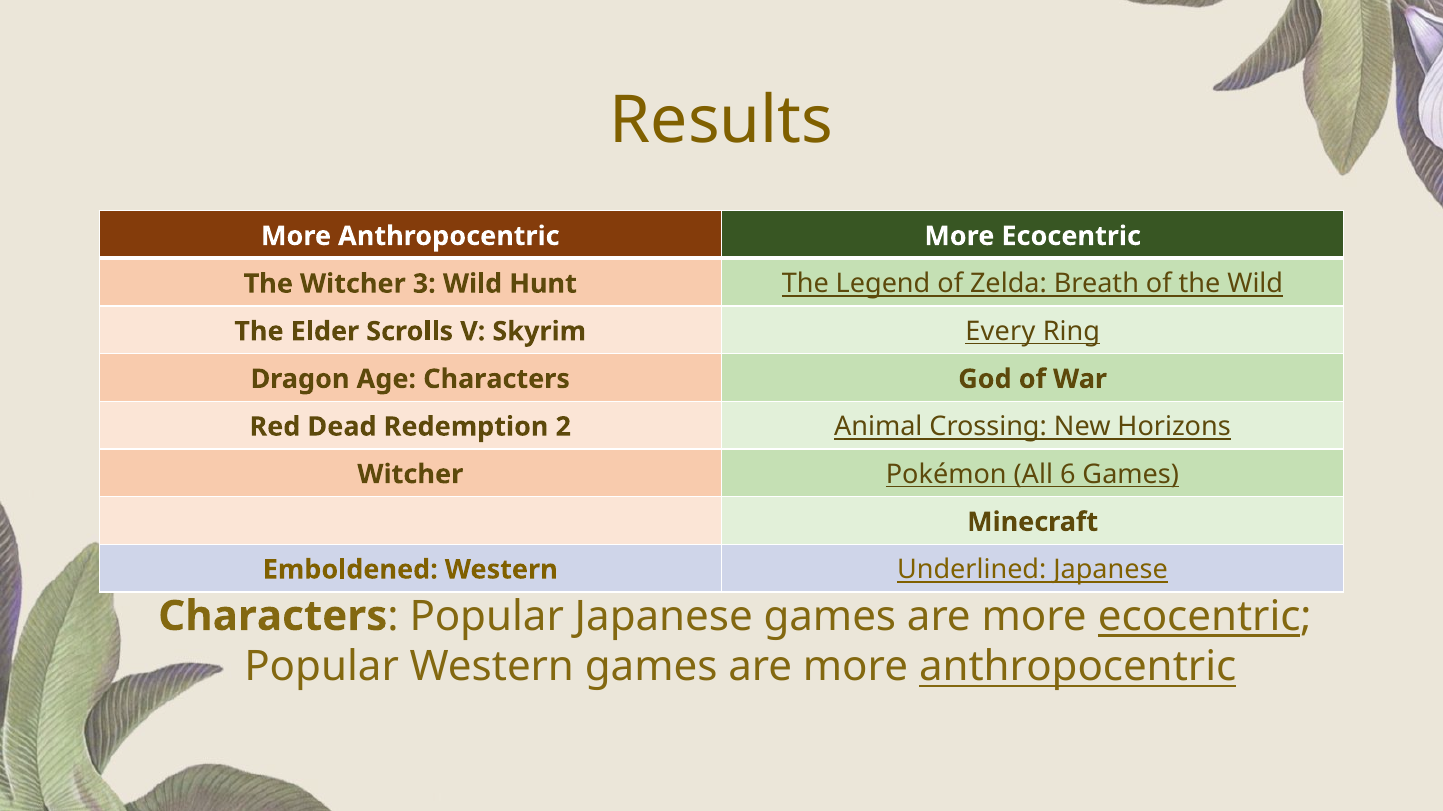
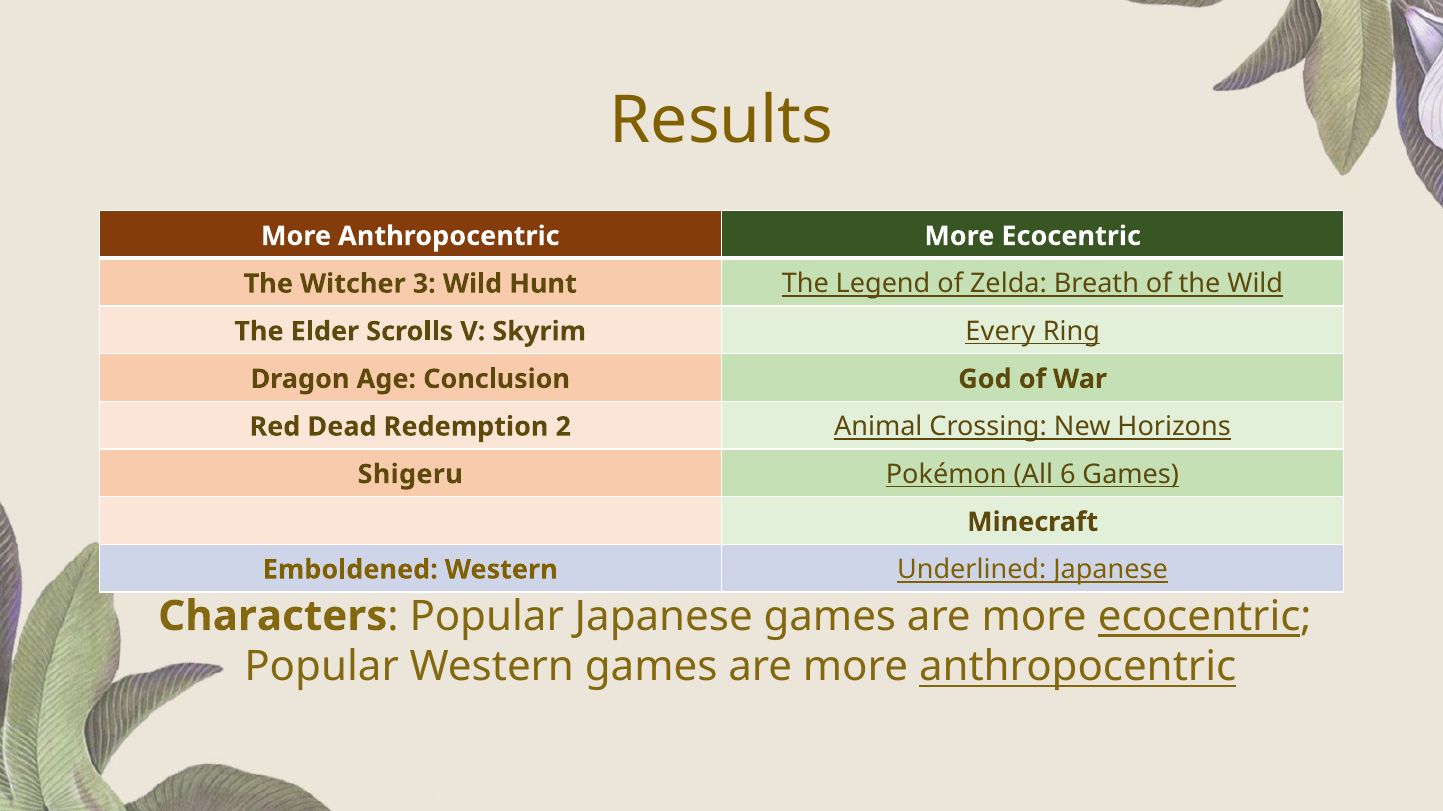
Age Characters: Characters -> Conclusion (497, 379)
Witcher: Witcher -> Shigeru (410, 475)
